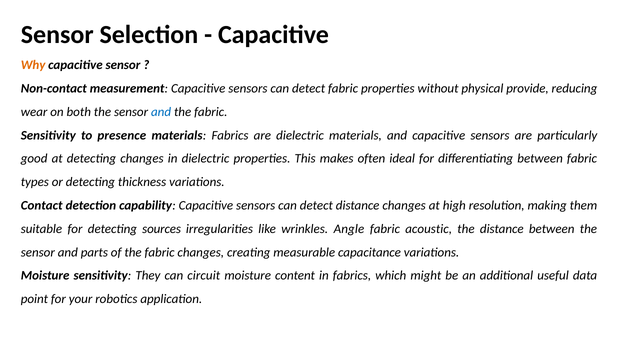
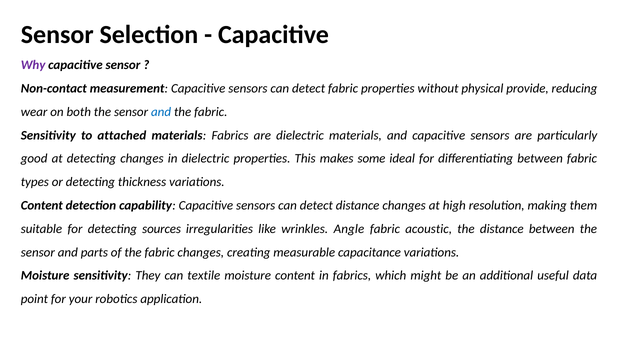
Why colour: orange -> purple (33, 65)
presence: presence -> attached (122, 135)
often: often -> some (372, 159)
Contact: Contact -> Content (42, 205)
circuit: circuit -> textile (204, 276)
